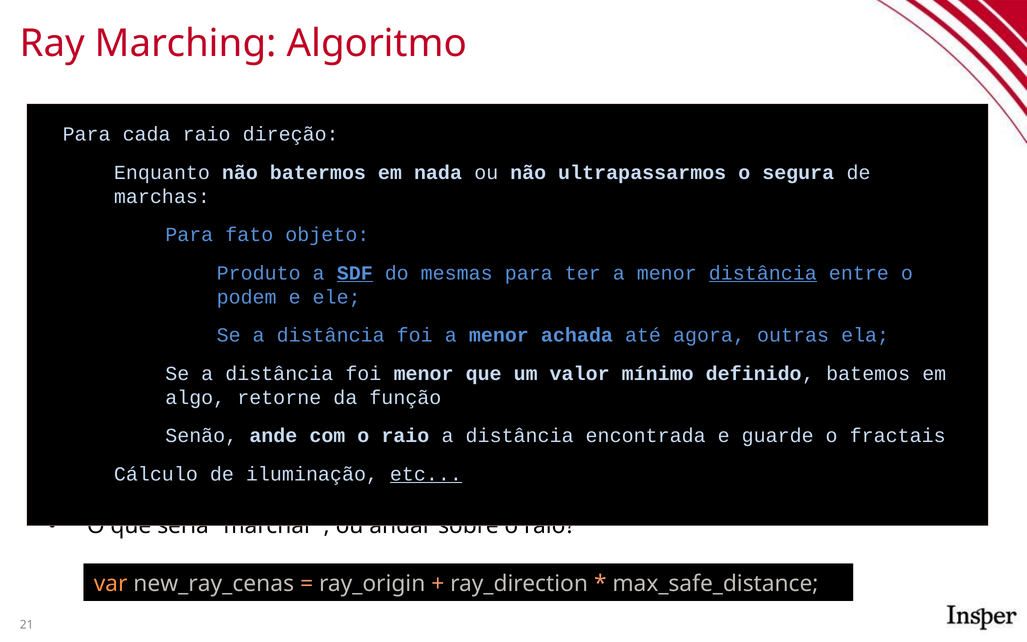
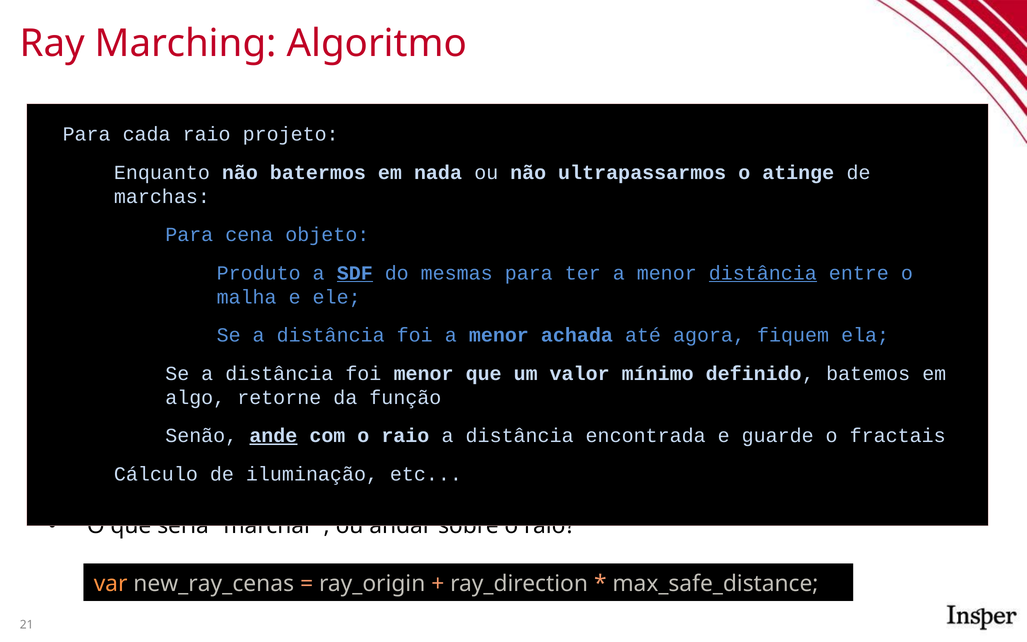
direção: direção -> projeto (291, 134)
segura: segura -> atinge (798, 172)
fato: fato -> cena (249, 235)
podem: podem -> malha (247, 297)
outras: outras -> fiquem (793, 335)
ande underline: none -> present (273, 436)
etc underline: present -> none (426, 474)
